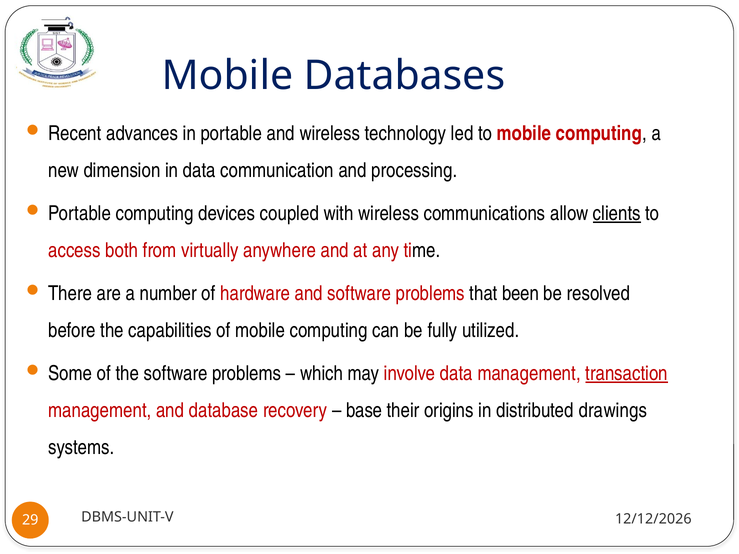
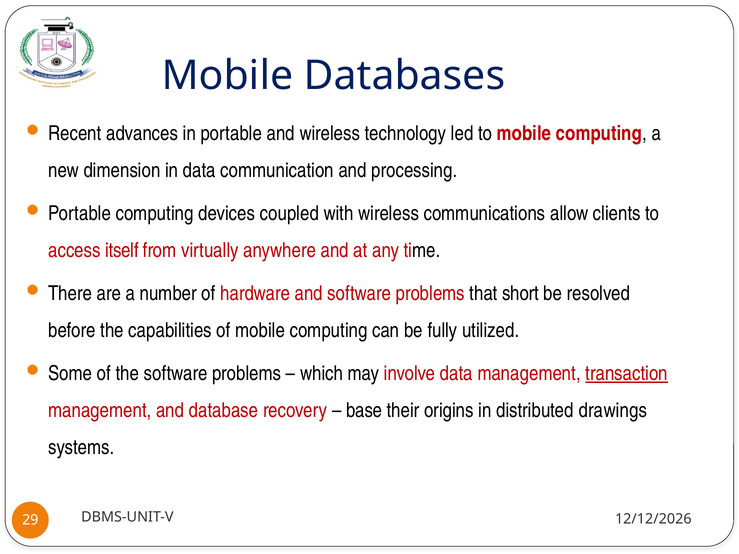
clients underline: present -> none (617, 214)
both: both -> itself (122, 251)
been: been -> short (521, 294)
